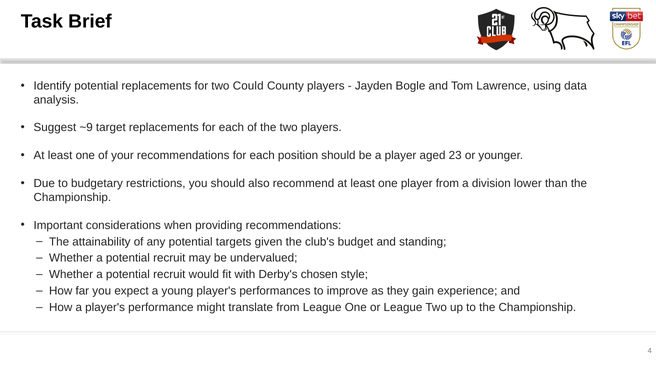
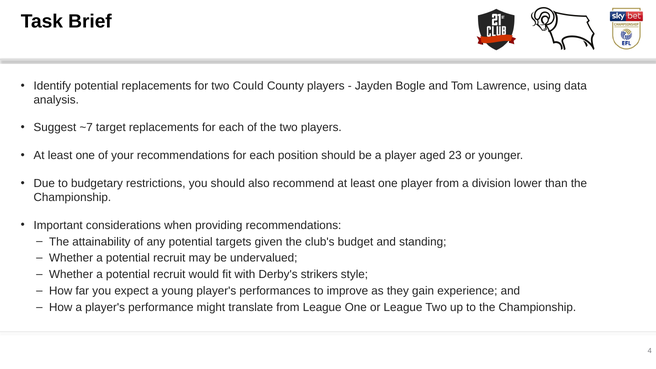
~9: ~9 -> ~7 (86, 128)
chosen: chosen -> strikers (319, 274)
